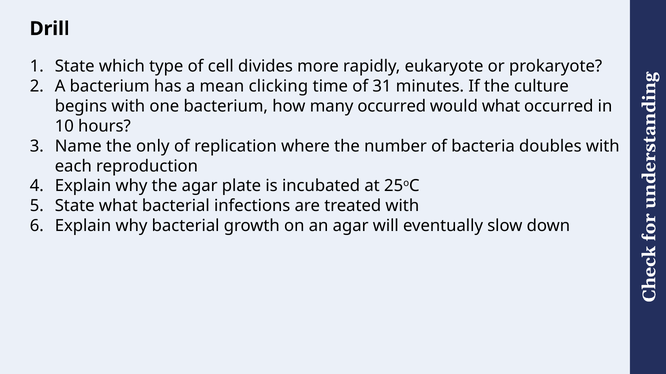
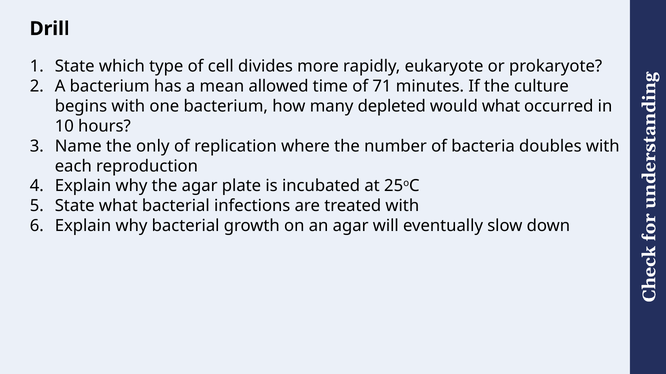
clicking: clicking -> allowed (279, 86)
31: 31 -> 71 (382, 86)
many occurred: occurred -> depleted (392, 106)
